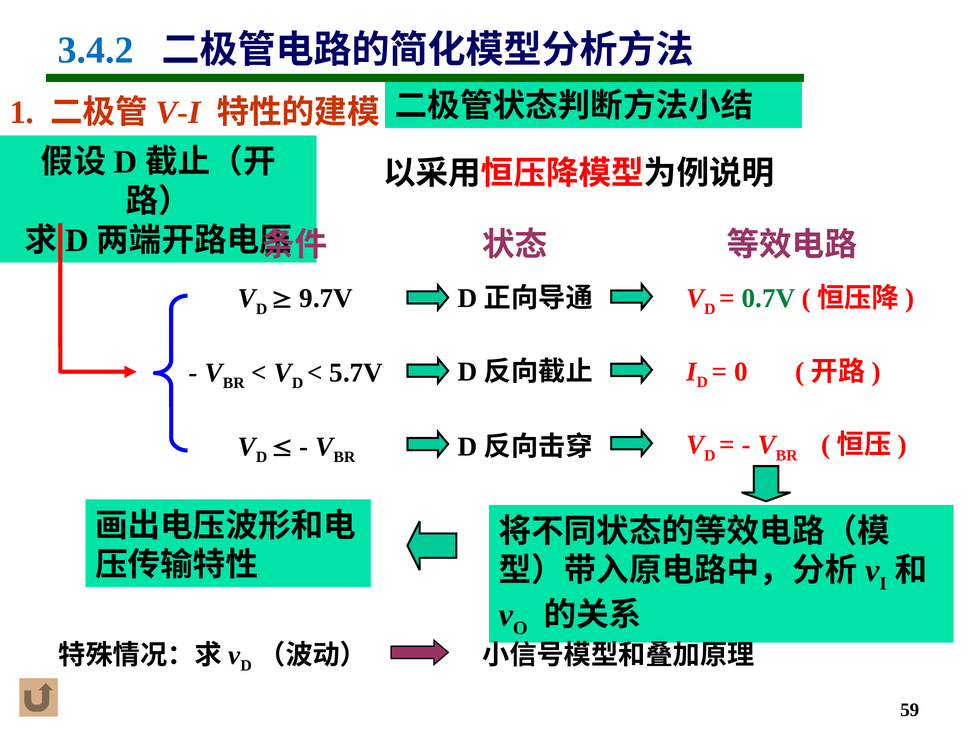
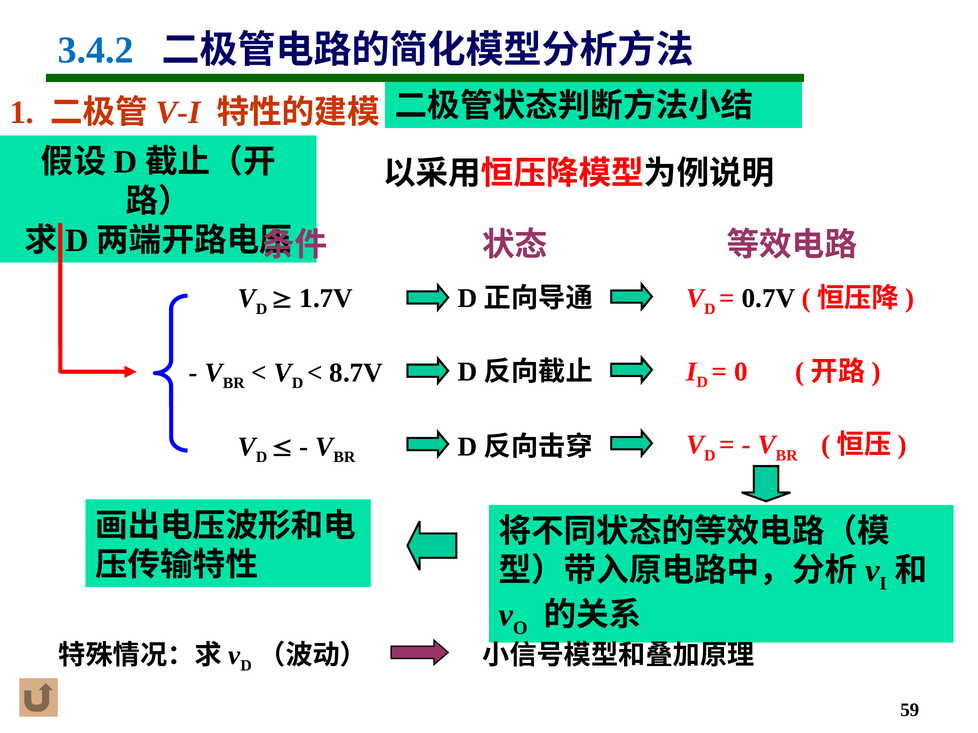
9.7V: 9.7V -> 1.7V (326, 299)
0.7V colour: green -> black (768, 299)
5.7V: 5.7V -> 8.7V (356, 373)
